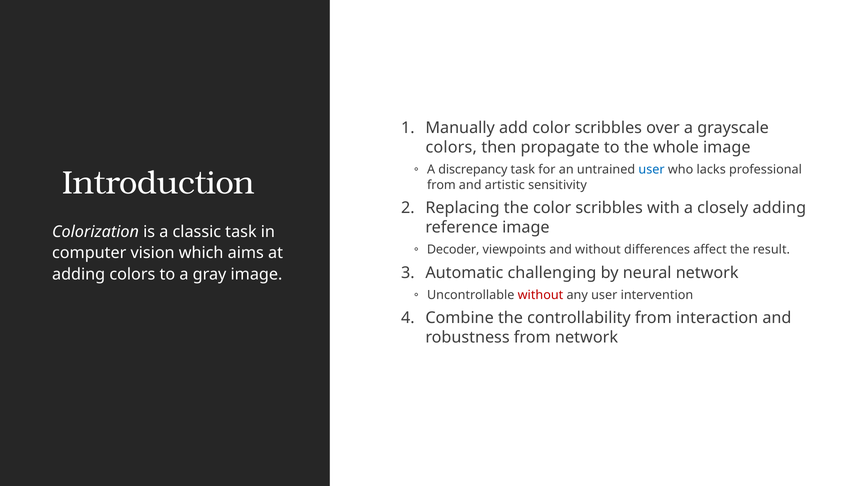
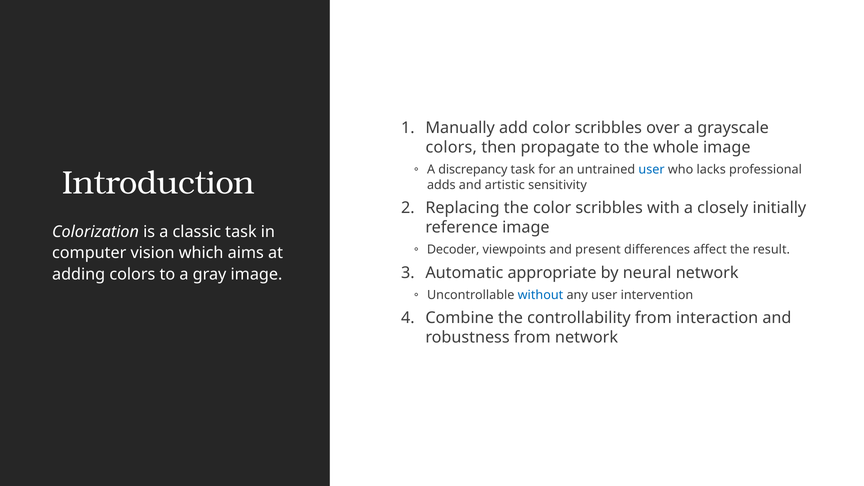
from: from -> adds (441, 185)
closely adding: adding -> initially (779, 208)
and without: without -> present (598, 250)
challenging: challenging -> appropriate (552, 273)
without colour: red -> blue (540, 295)
